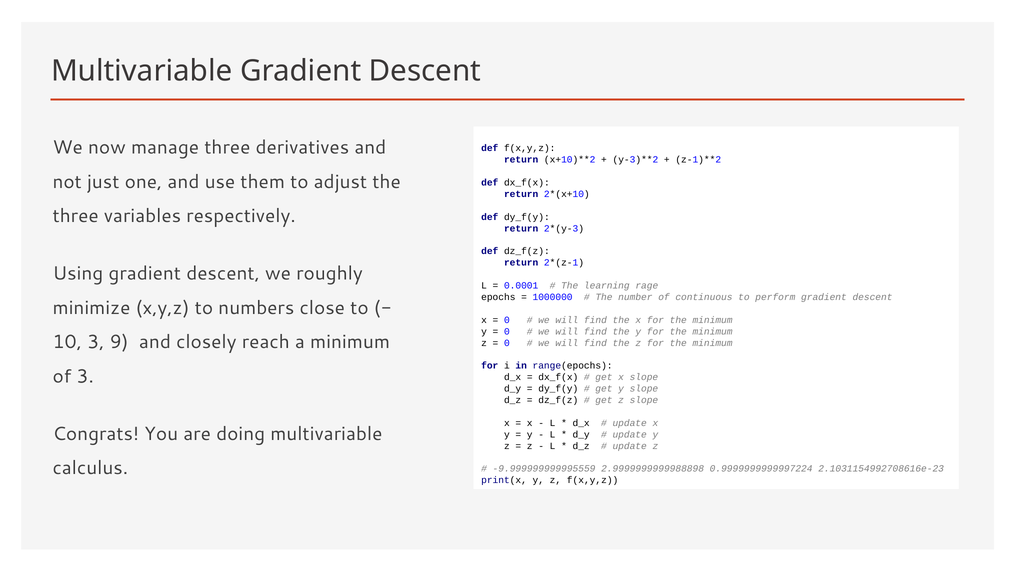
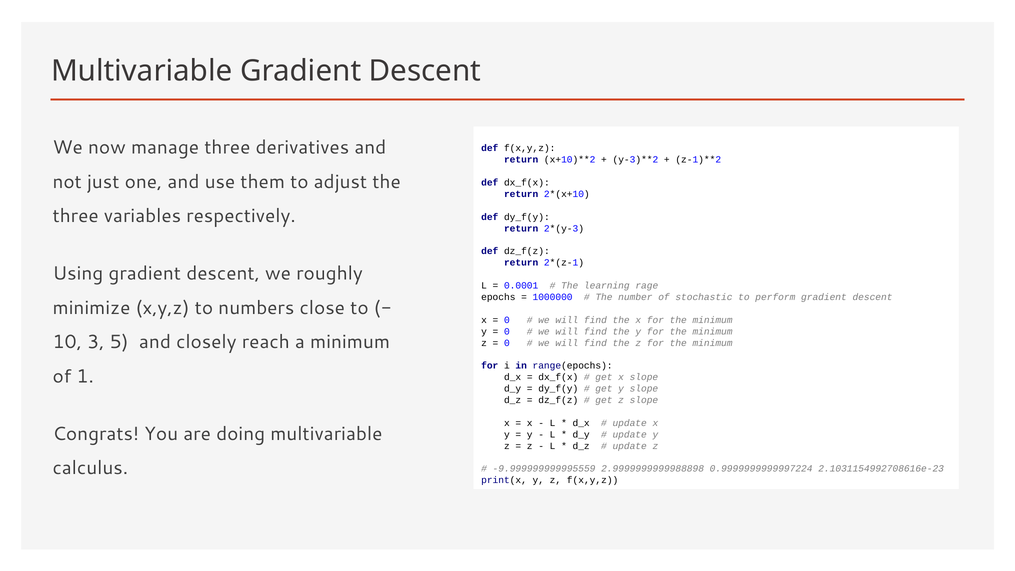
continuous: continuous -> stochastic (704, 297)
9: 9 -> 5 (119, 342)
of 3: 3 -> 1 (85, 376)
